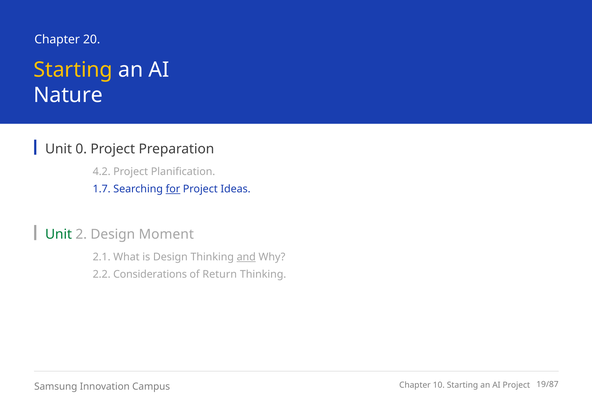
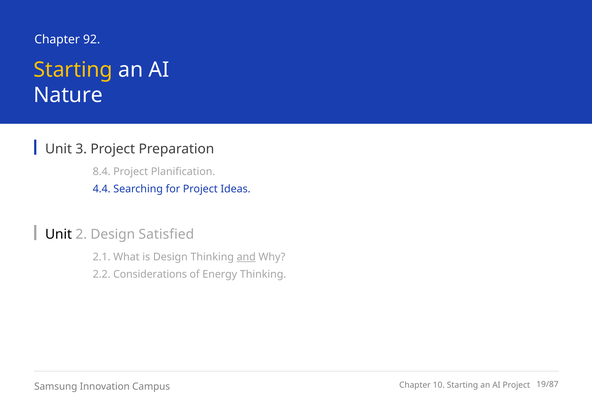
20: 20 -> 92 (92, 40)
0: 0 -> 3 (81, 149)
4.2: 4.2 -> 8.4 (102, 172)
1.7: 1.7 -> 4.4 (102, 189)
for underline: present -> none (173, 189)
Unit colour: green -> black (59, 234)
Moment: Moment -> Satisfied (166, 234)
Return: Return -> Energy (220, 274)
